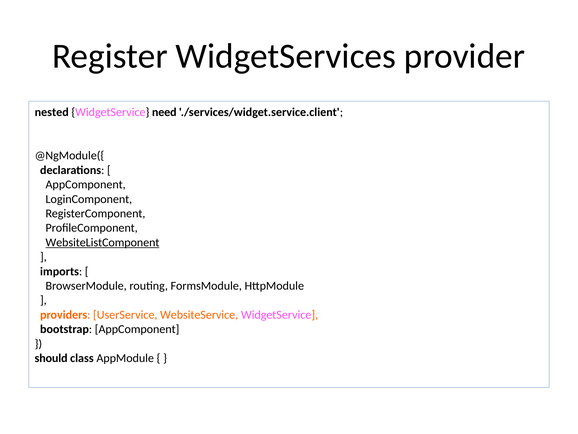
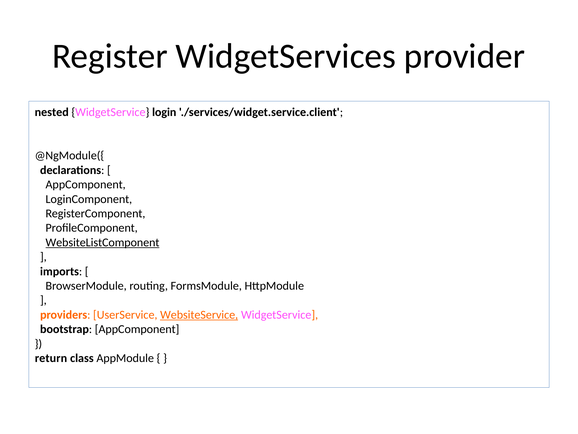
need: need -> login (164, 112)
WebsiteService underline: none -> present (199, 314)
should: should -> return (51, 358)
